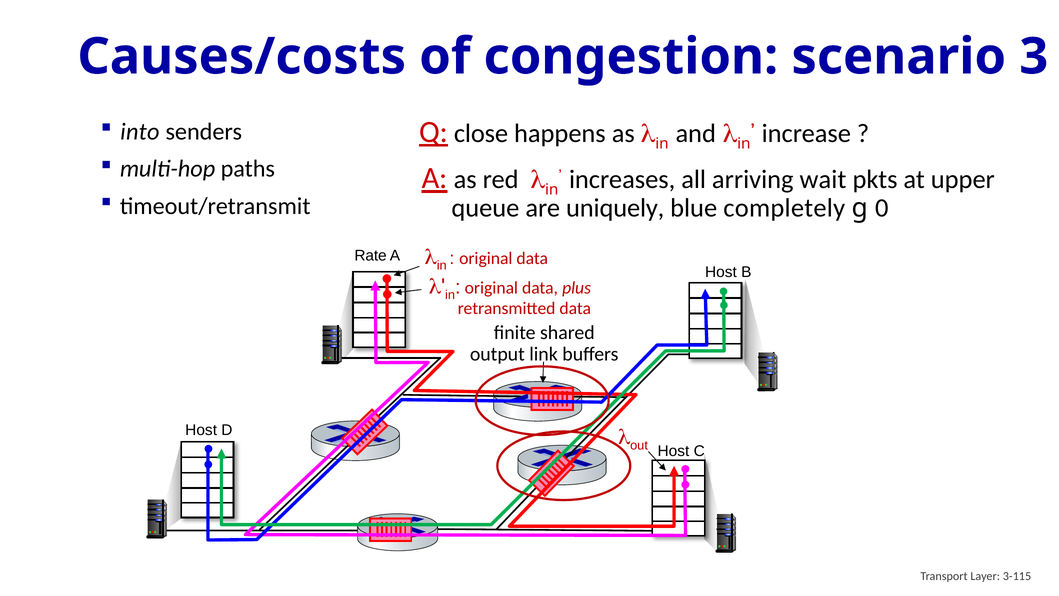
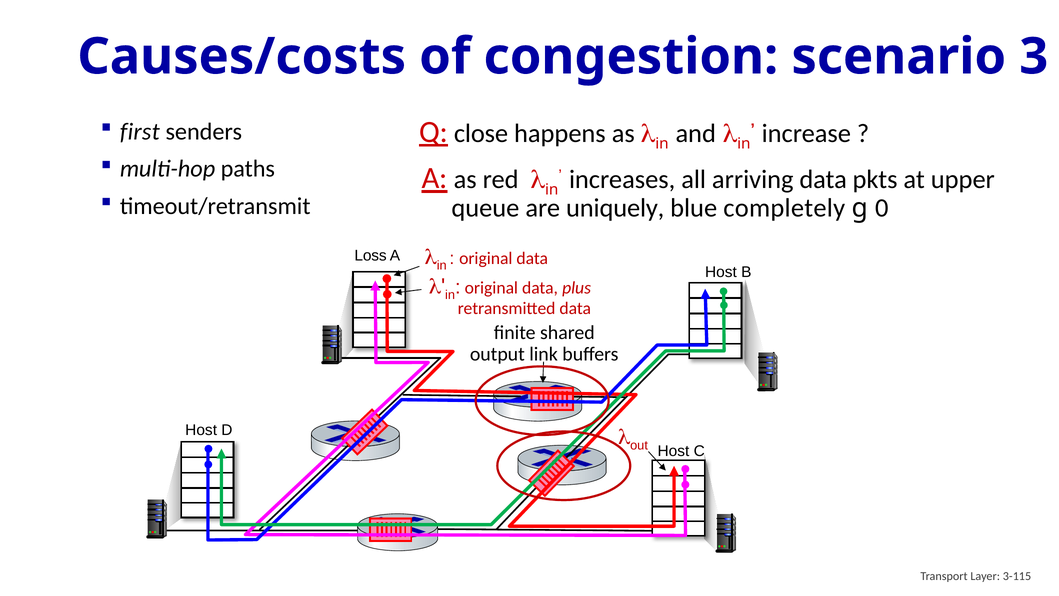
into: into -> first (140, 132)
arriving wait: wait -> data (823, 180)
Rate: Rate -> Loss (371, 256)
